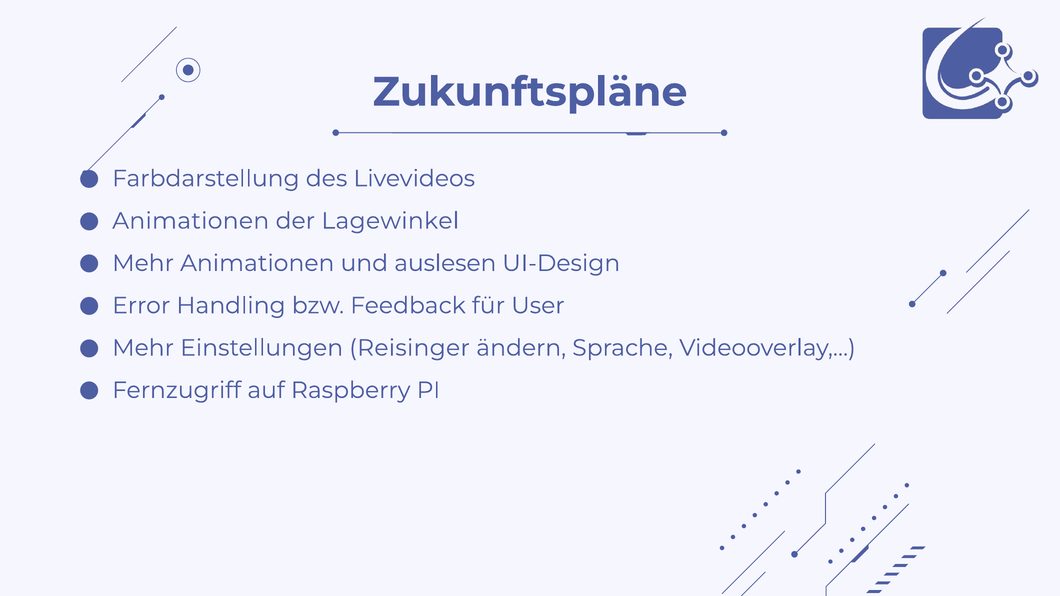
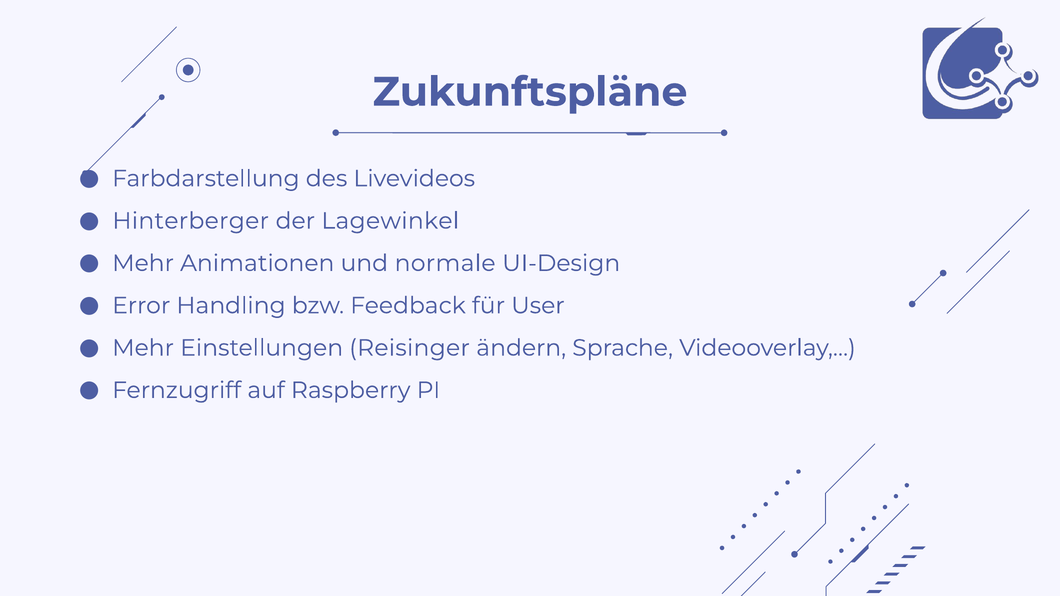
Animationen: Animationen -> Hinterberger (191, 221)
auslesen: auslesen -> normale (445, 263)
